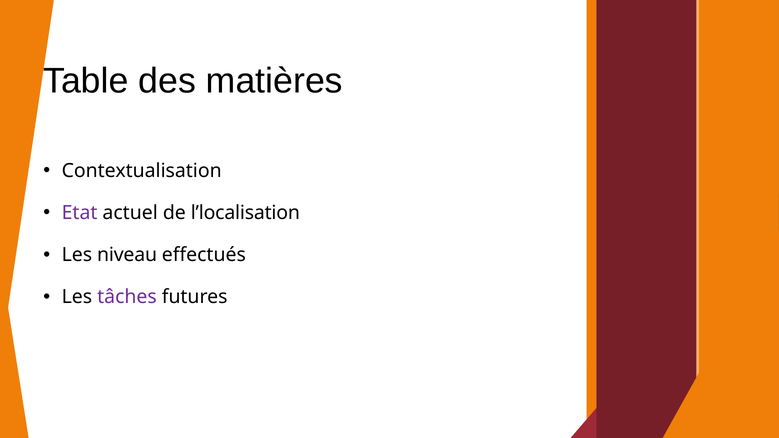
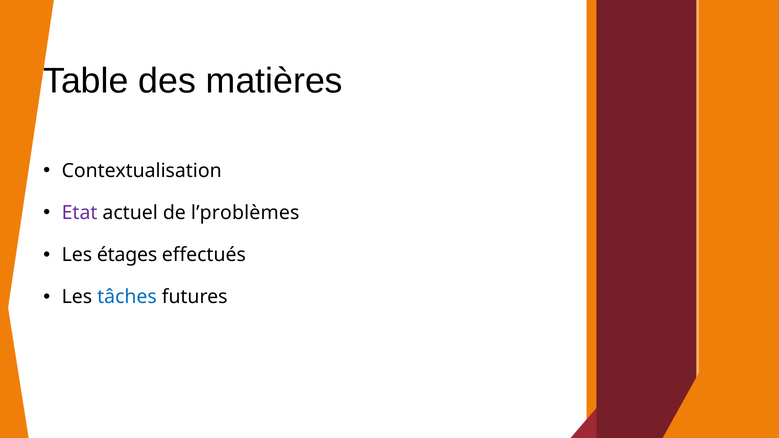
l’localisation: l’localisation -> l’problèmes (245, 213)
niveau: niveau -> étages (127, 255)
tâches colour: purple -> blue (127, 297)
